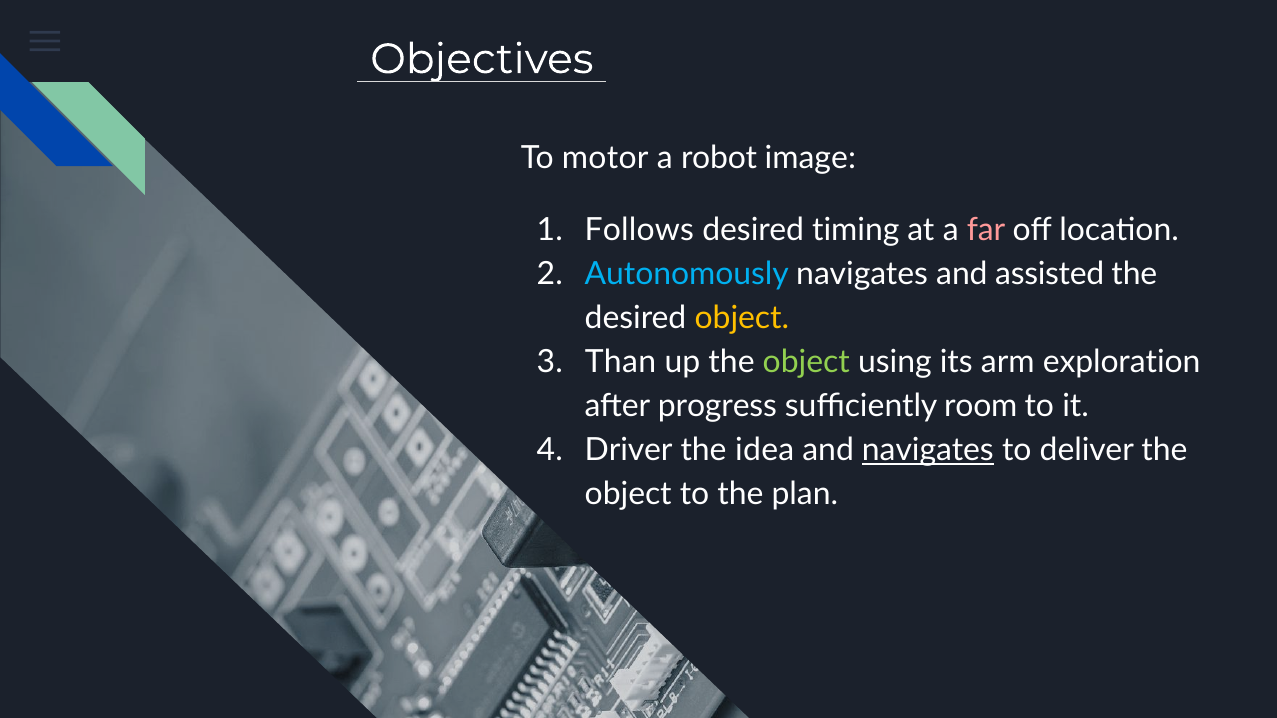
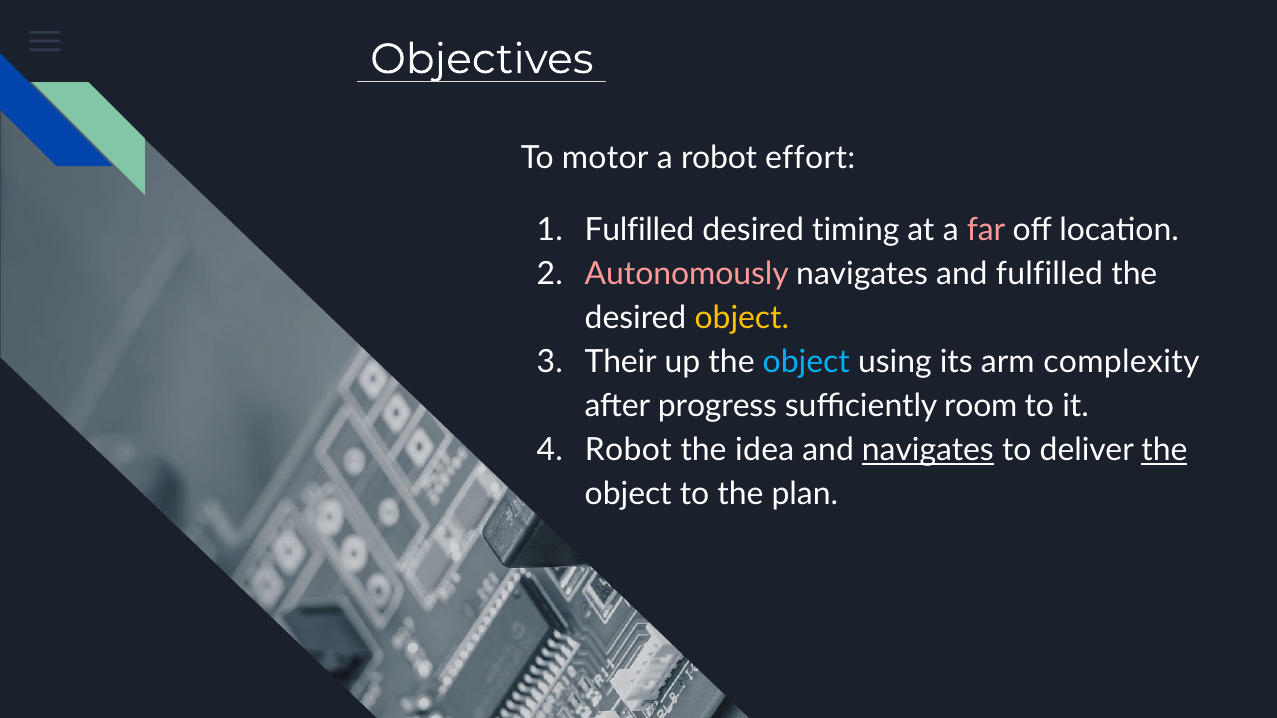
image: image -> effort (810, 158)
Follows: Follows -> Fulfilled (639, 230)
Autonomously colour: light blue -> pink (687, 274)
and assisted: assisted -> fulfilled (1049, 274)
Than: Than -> Their (621, 362)
object colour: light green -> light blue (806, 362)
exploration: exploration -> complexity (1121, 362)
Driver: Driver -> Robot (628, 451)
the underline: none -> present (1164, 451)
